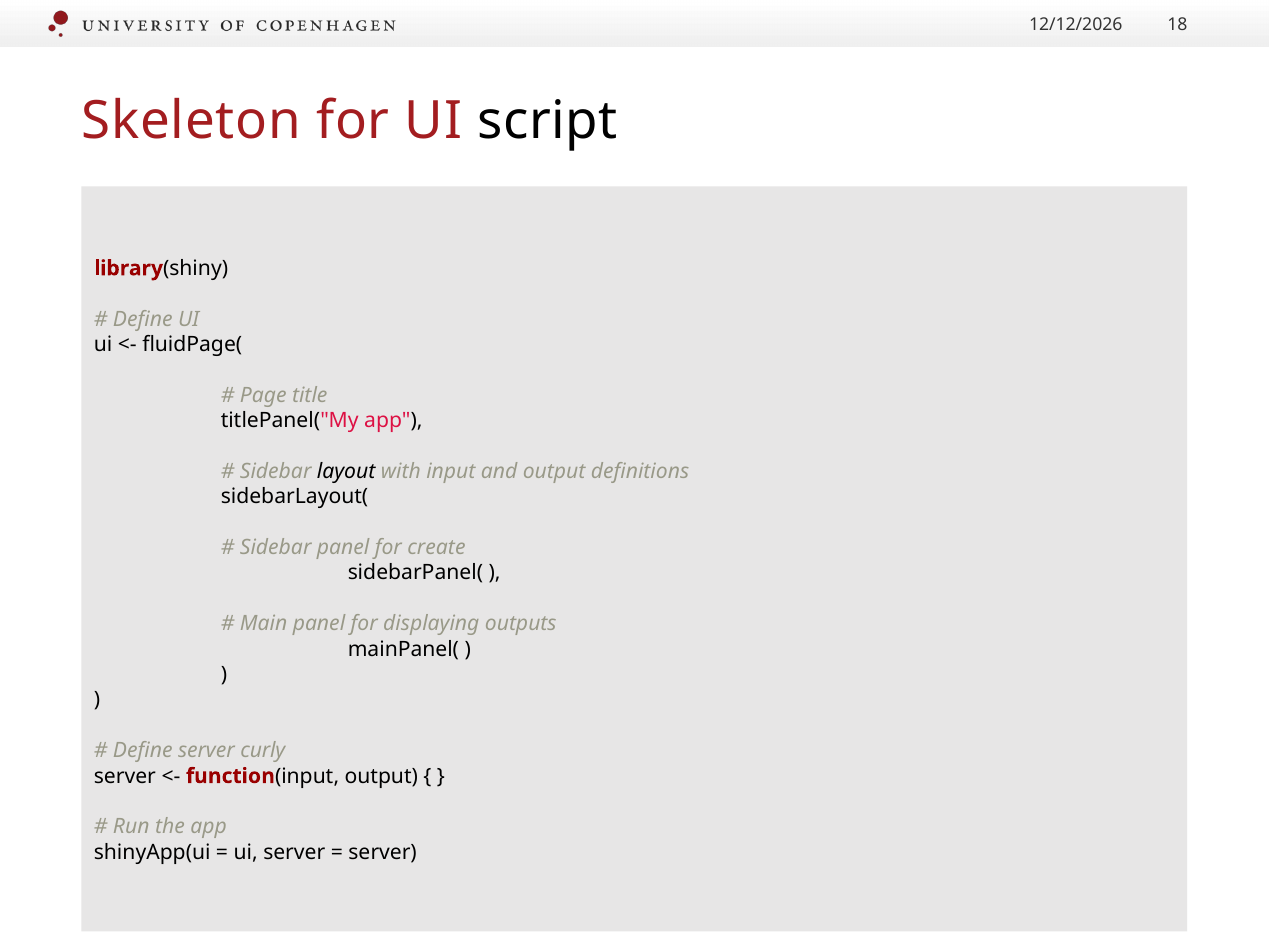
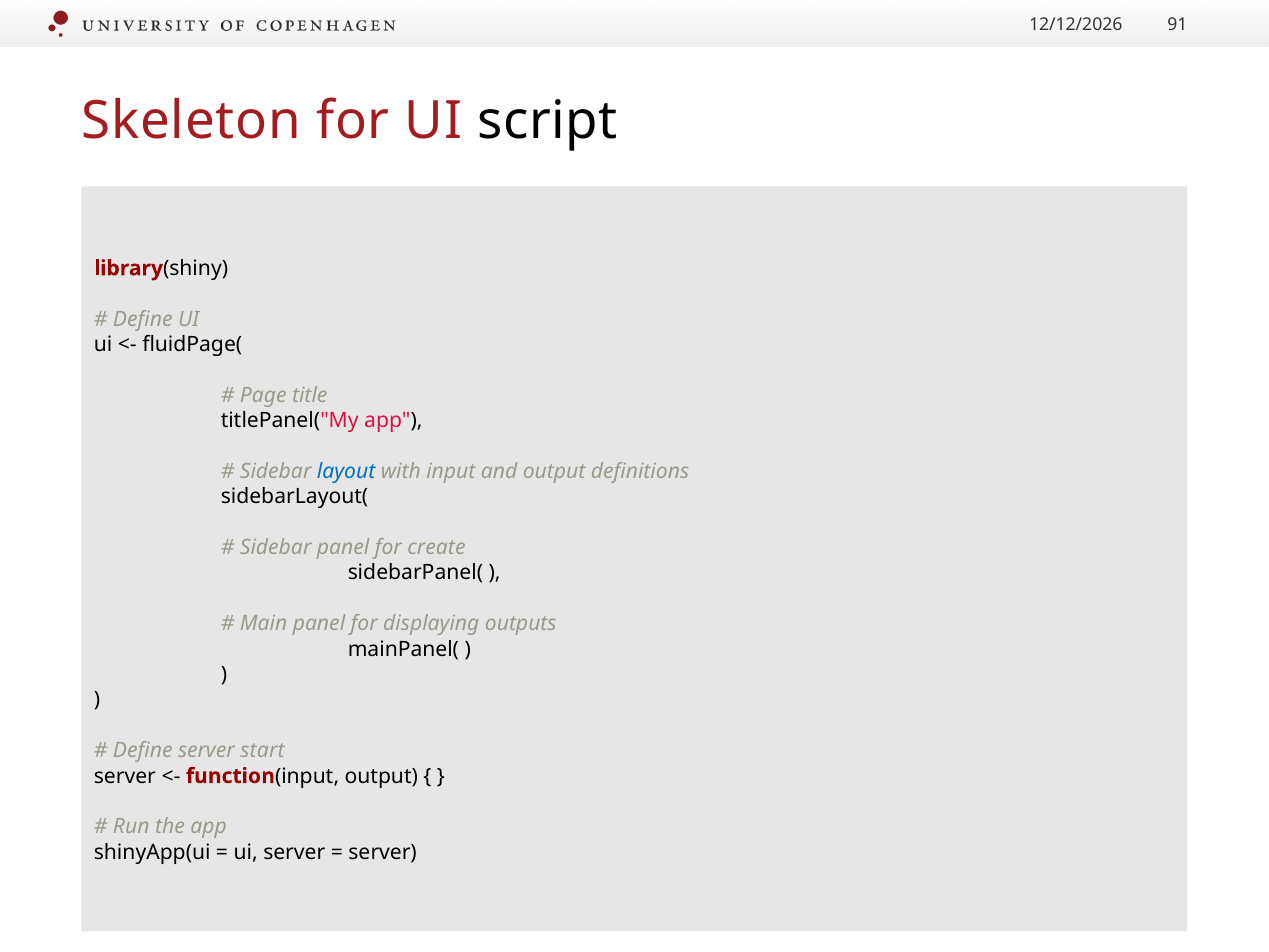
18: 18 -> 91 (1177, 24)
layout colour: black -> blue (346, 471)
curly: curly -> start (263, 750)
